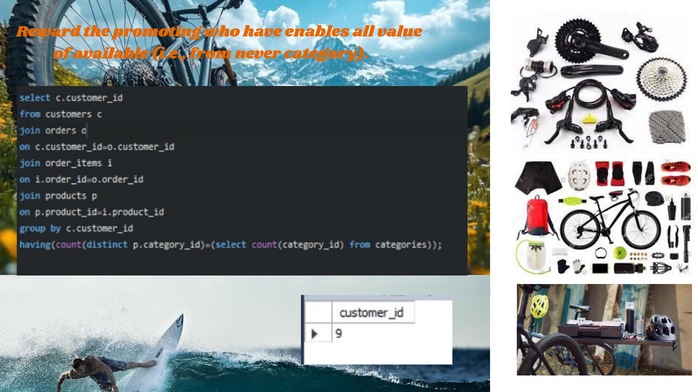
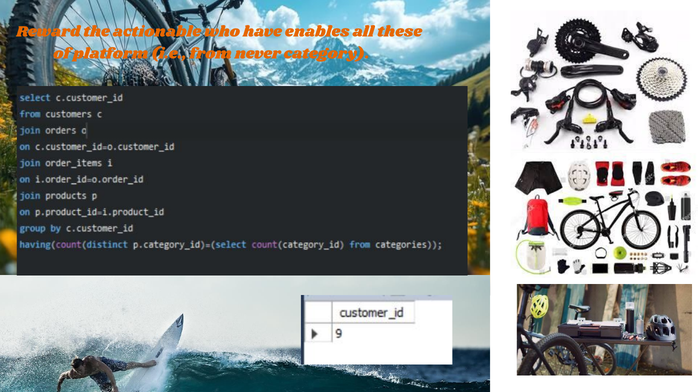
promoting: promoting -> actionable (157, 32)
value: value -> these (400, 32)
available: available -> platform (111, 54)
